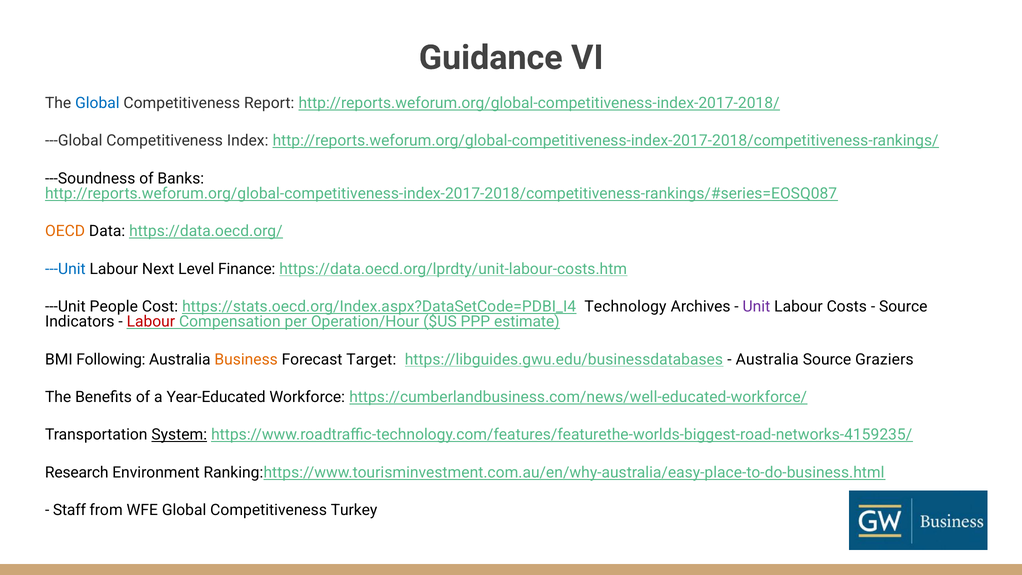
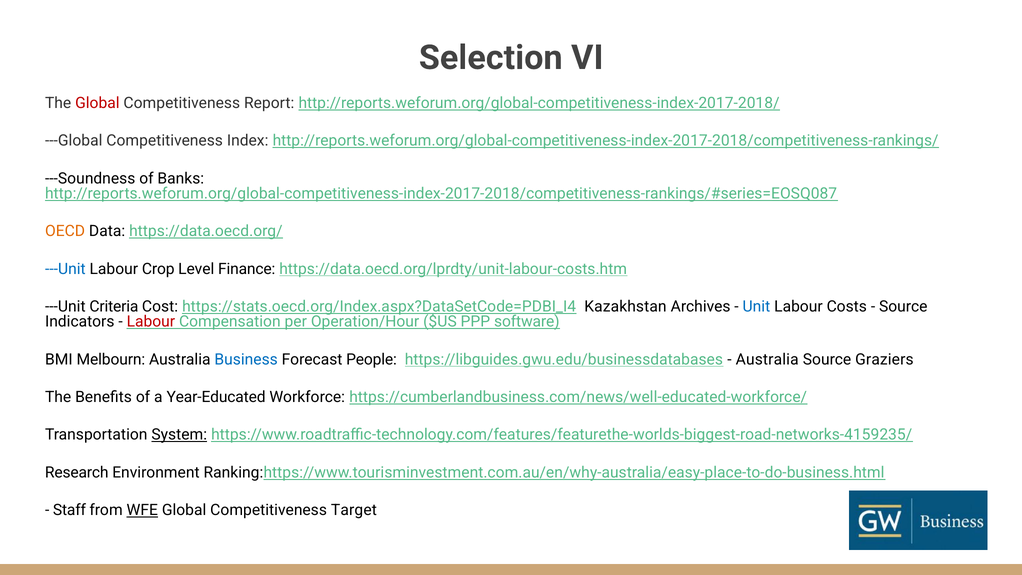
Guidance: Guidance -> Selection (491, 58)
Global colour: blue -> red (97, 103)
Next: Next -> Crop (158, 269)
People: People -> Criteria (114, 307)
Technology: Technology -> Kazakhstan (625, 307)
Unit colour: purple -> blue (756, 307)
estimate: estimate -> software (527, 322)
Following: Following -> Melbourn (111, 359)
Business colour: orange -> blue (246, 359)
Target: Target -> People (371, 359)
WFE underline: none -> present (142, 510)
Turkey: Turkey -> Target (354, 510)
